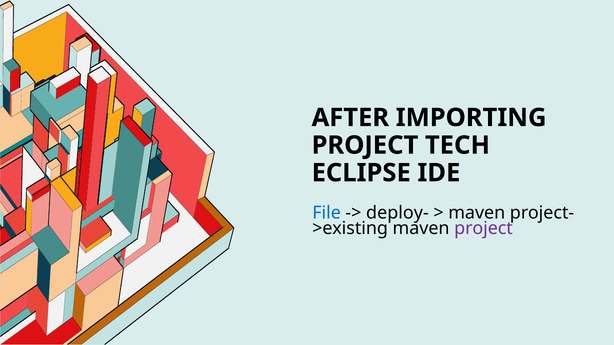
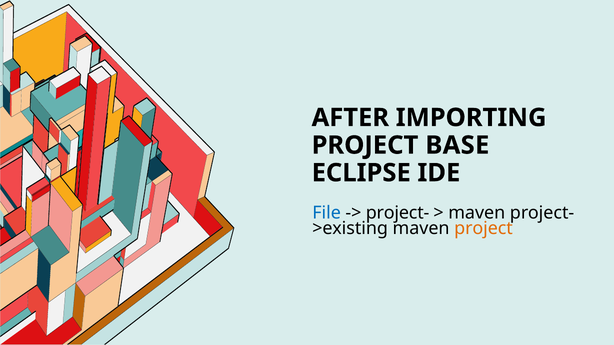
TECH: TECH -> BASE (457, 145)
deploy-: deploy- -> project- (398, 213)
project colour: purple -> orange (484, 228)
